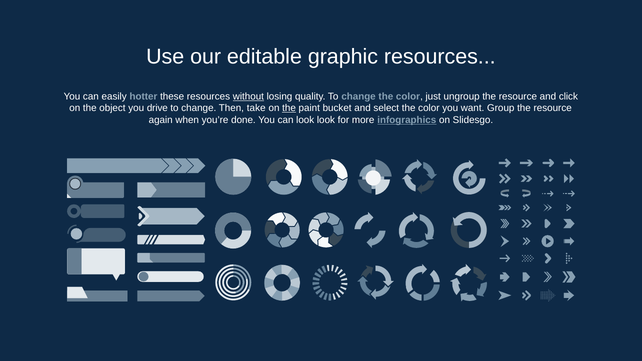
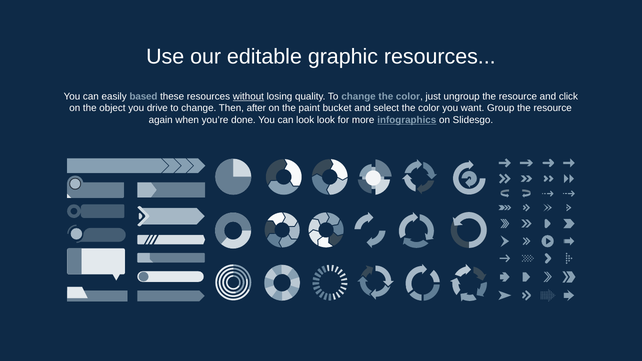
hotter: hotter -> based (143, 96)
take: take -> after (256, 108)
the underline: present -> none (289, 108)
